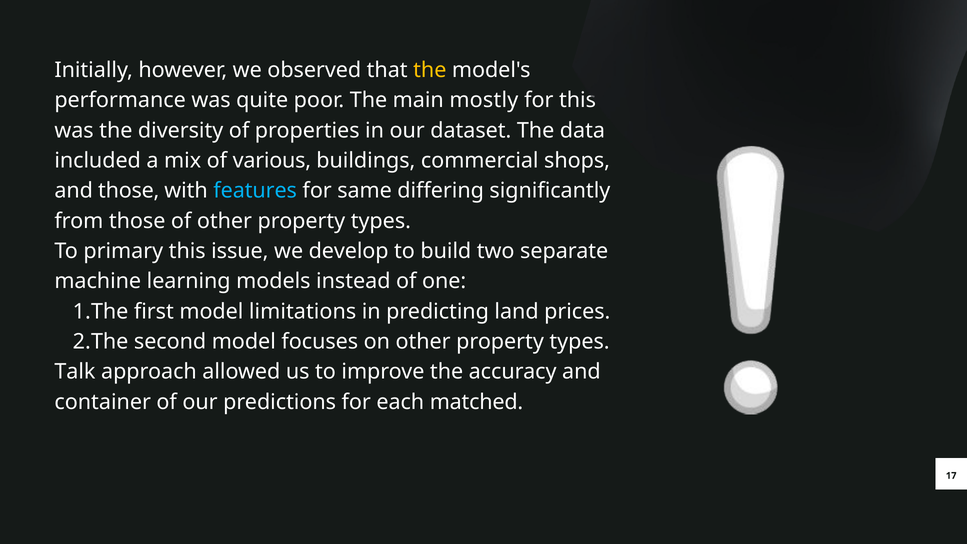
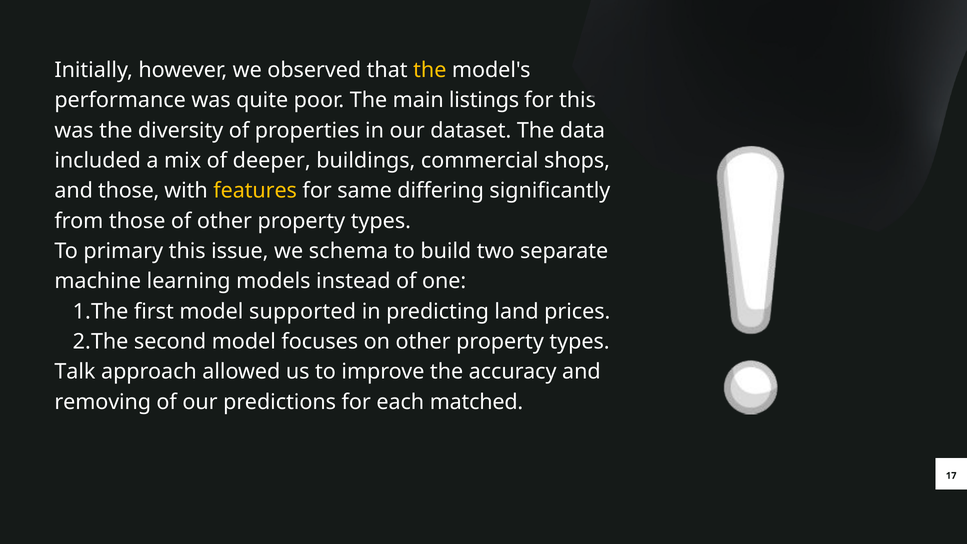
mostly: mostly -> listings (484, 100)
various: various -> deeper (272, 161)
features colour: light blue -> yellow (255, 191)
develop: develop -> schema (348, 251)
limitations: limitations -> supported (303, 311)
container: container -> removing (103, 402)
